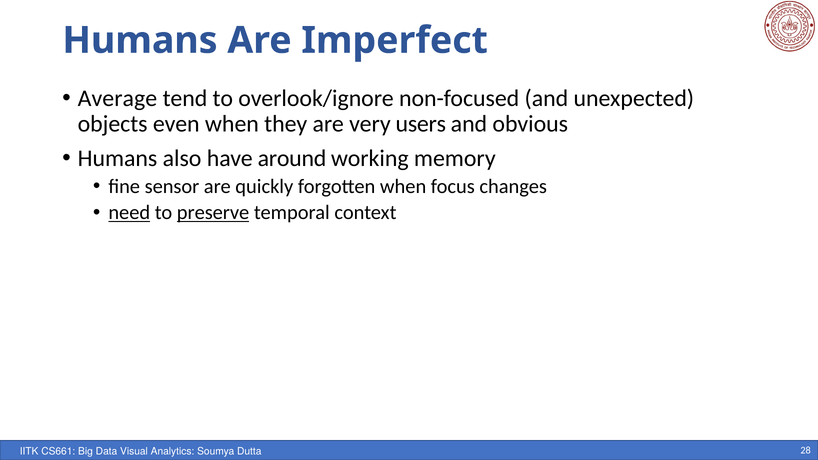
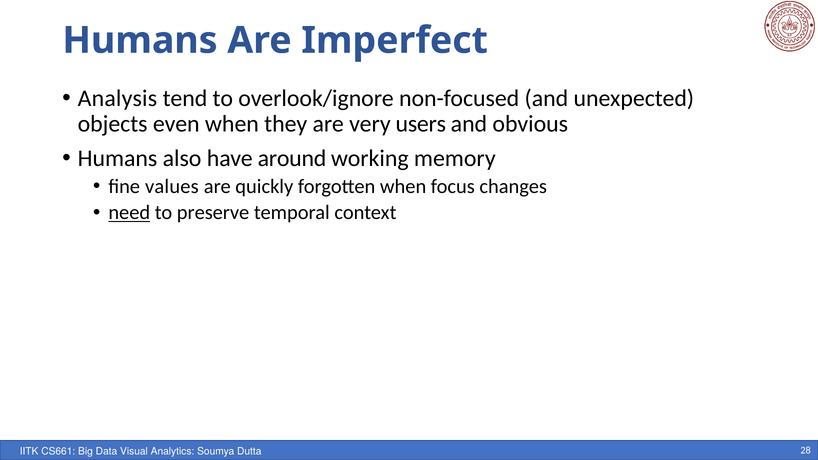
Average: Average -> Analysis (117, 98)
sensor: sensor -> values (172, 186)
preserve underline: present -> none (213, 213)
